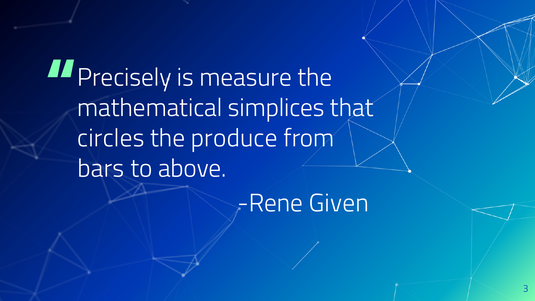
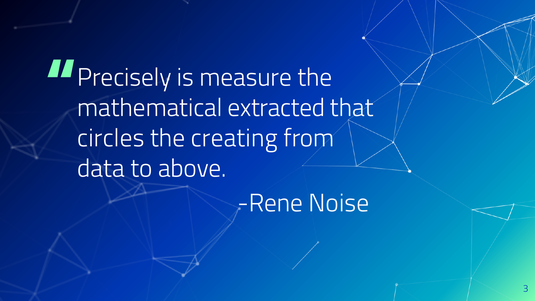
simplices: simplices -> extracted (276, 108)
produce: produce -> creating (234, 138)
bars: bars -> data (101, 168)
Given: Given -> Noise (339, 203)
